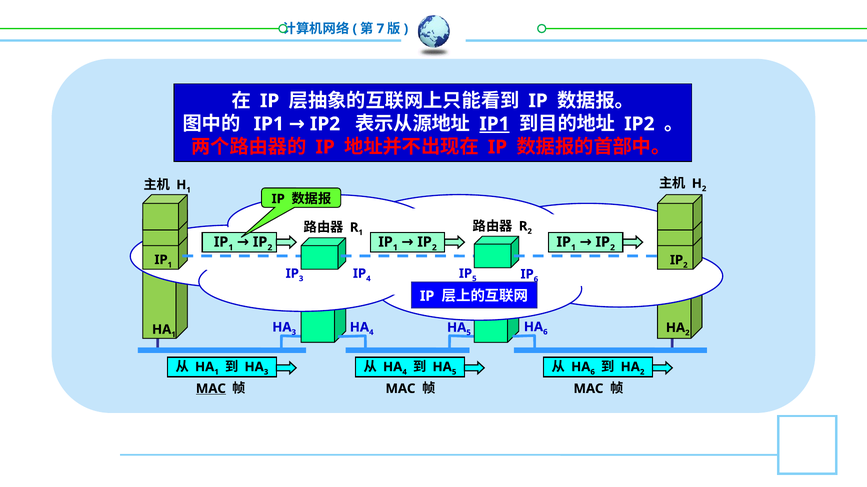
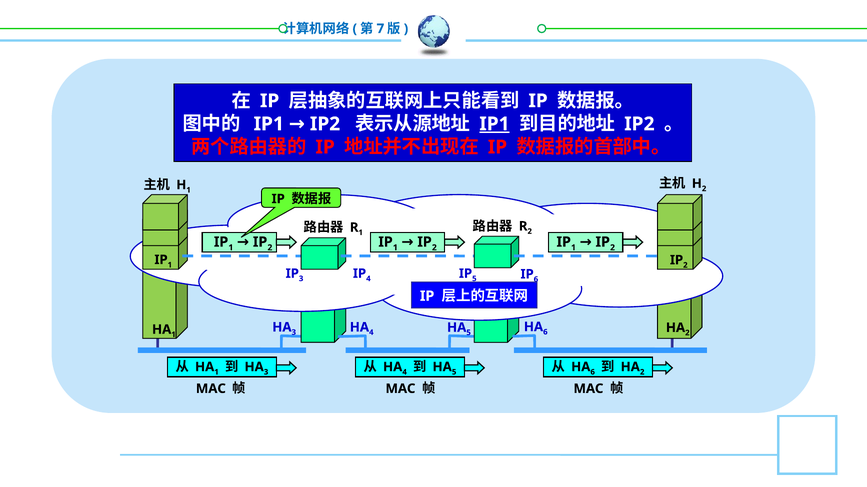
MAC underline: present -> none (211, 389)
